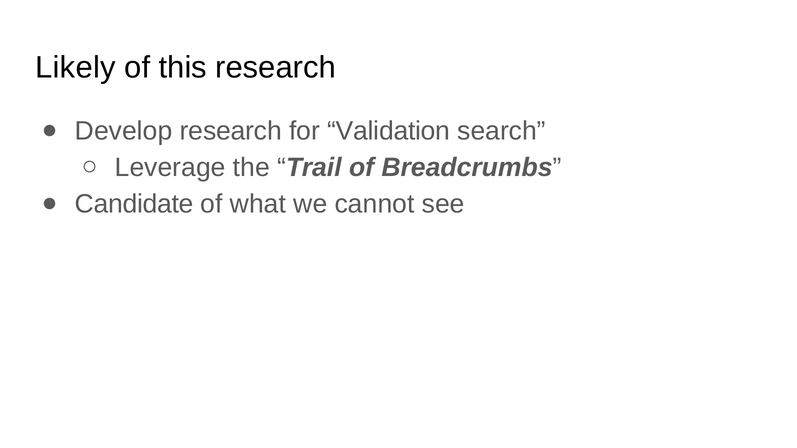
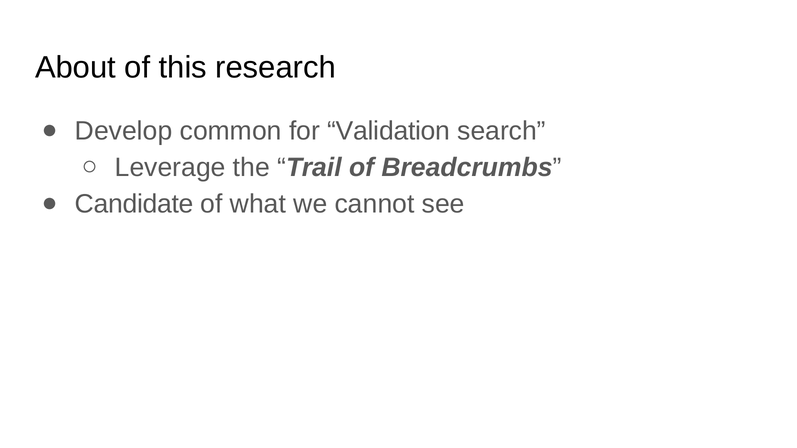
Likely: Likely -> About (76, 68)
Develop research: research -> common (231, 131)
